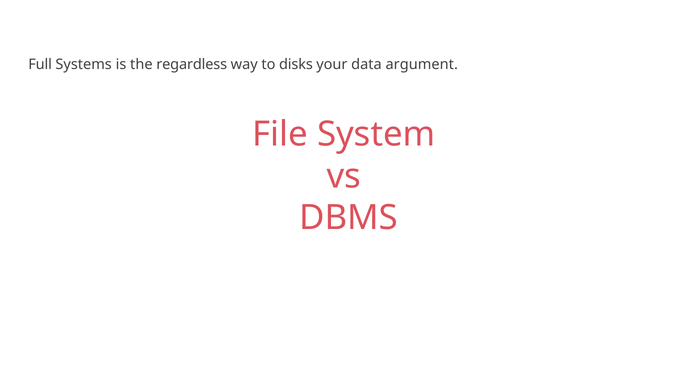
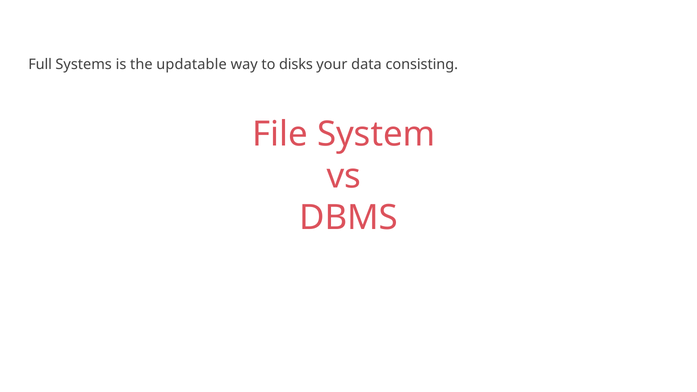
regardless: regardless -> updatable (192, 64)
argument: argument -> consisting (422, 64)
